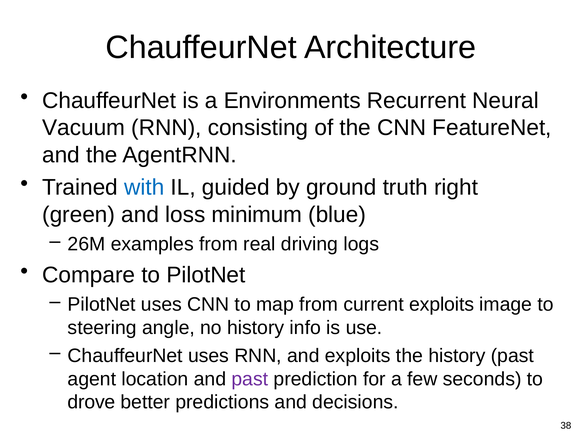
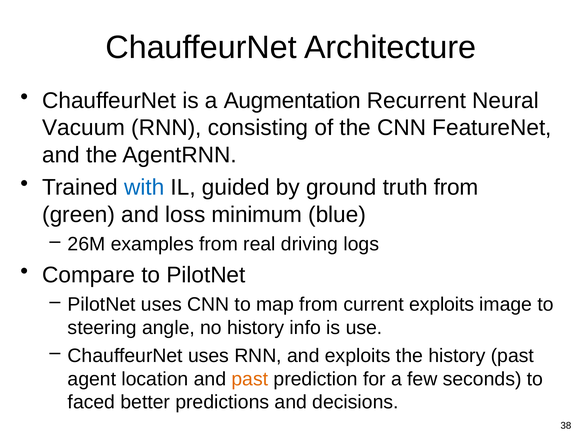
Environments: Environments -> Augmentation (292, 101)
truth right: right -> from (456, 187)
past colour: purple -> orange (250, 378)
drove: drove -> faced (91, 402)
